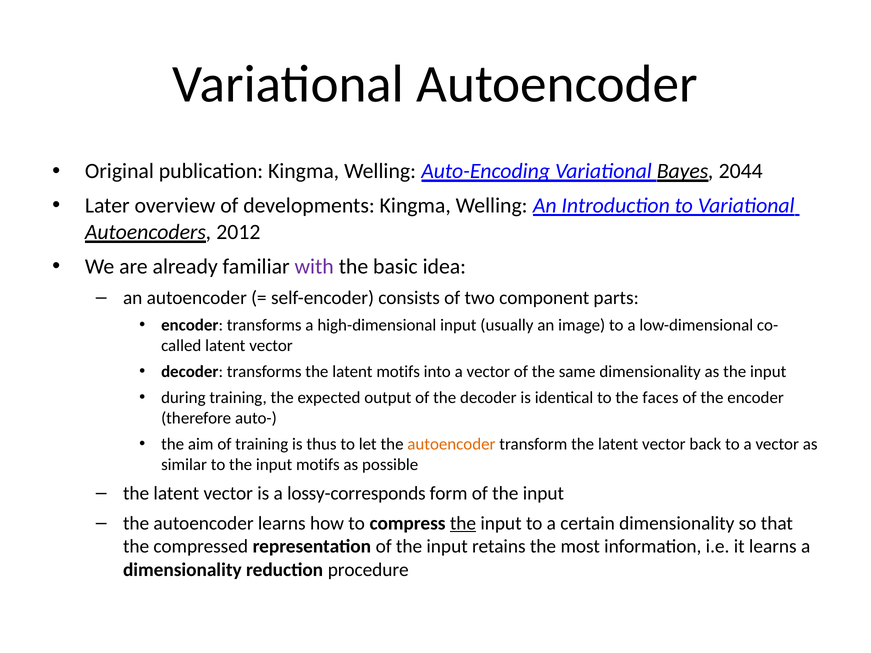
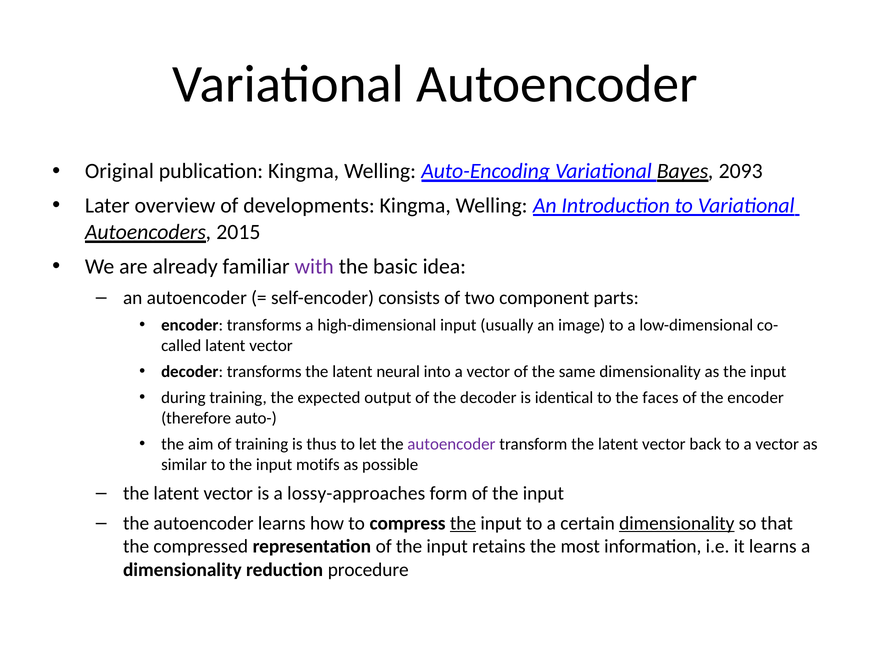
2044: 2044 -> 2093 (741, 171)
2012: 2012 -> 2015 (238, 232)
latent motifs: motifs -> neural (398, 372)
autoencoder colour: orange -> purple (451, 444)
lossy-corresponds: lossy-corresponds -> lossy-approaches (356, 493)
dimensionality underline: none -> present (677, 523)
